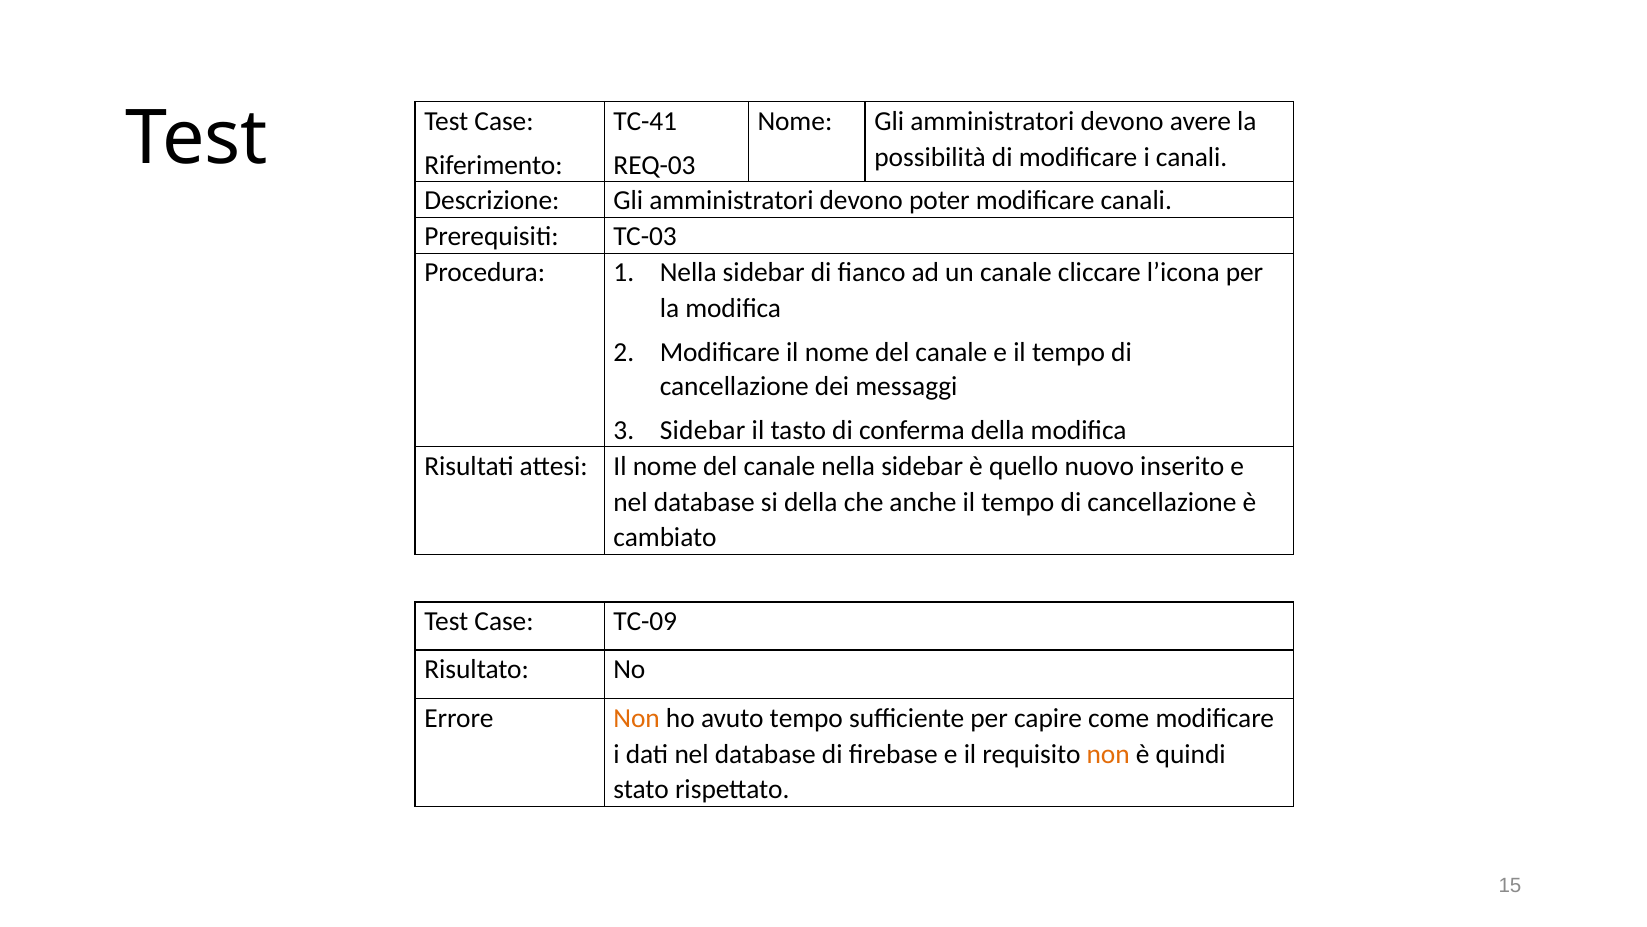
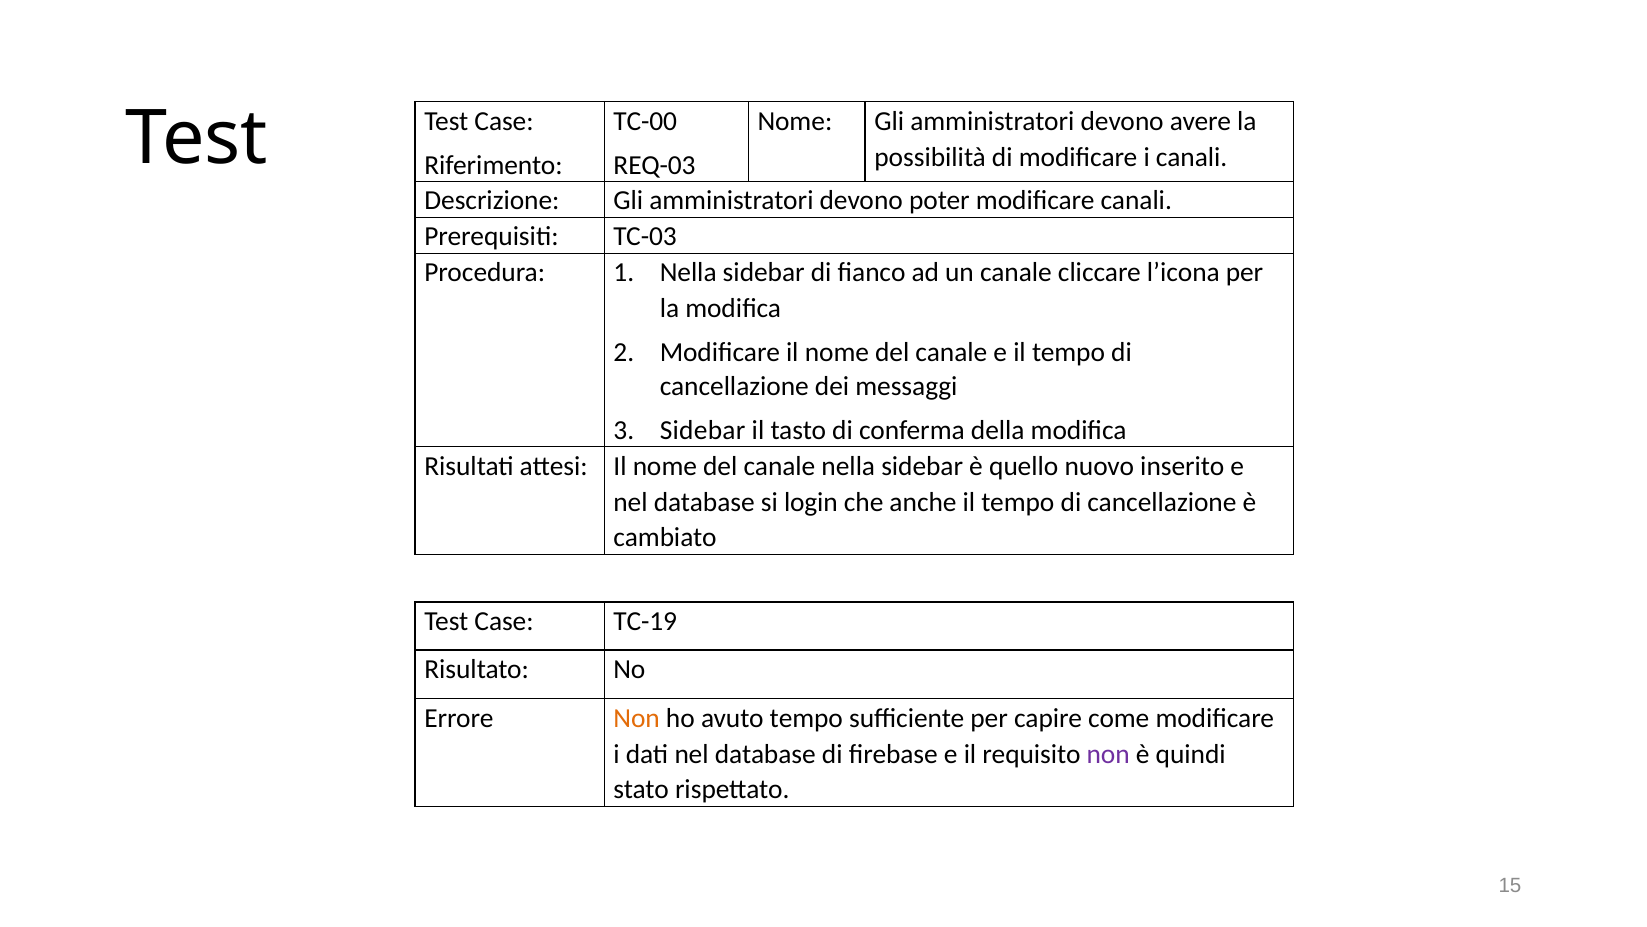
TC-41: TC-41 -> TC-00 (645, 121)
si della: della -> login (811, 502)
TC-09: TC-09 -> TC-19 (645, 621)
non colour: orange -> purple (1108, 754)
